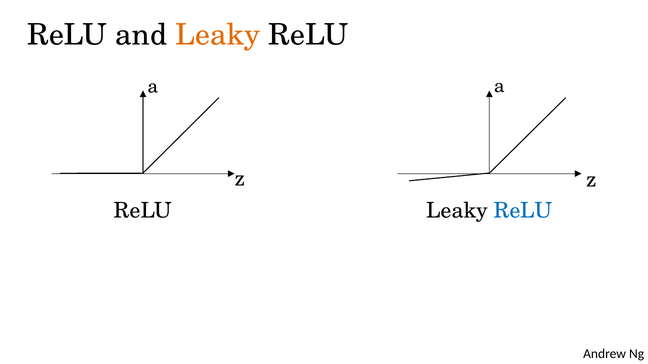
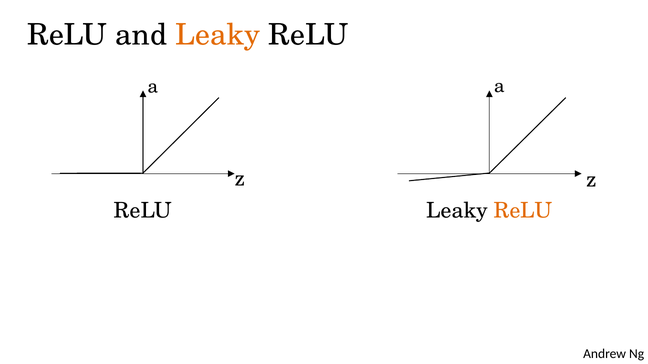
ReLU colour: blue -> orange (523, 211)
